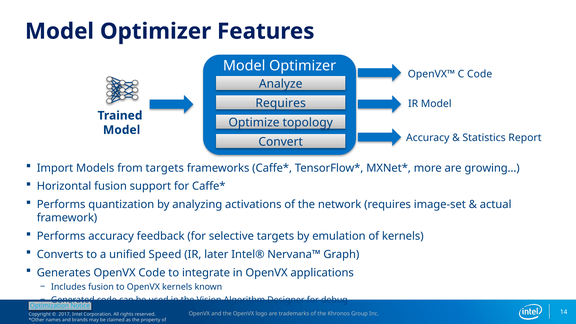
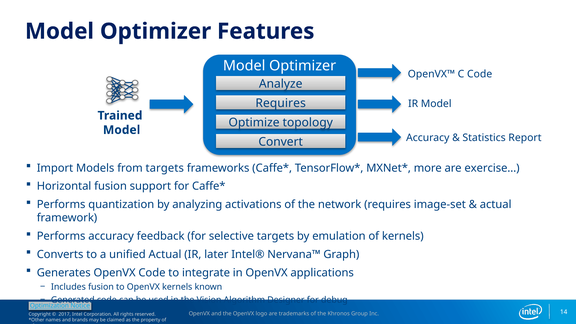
growing…: growing… -> exercise… (492, 168)
unified Speed: Speed -> Actual (165, 254)
